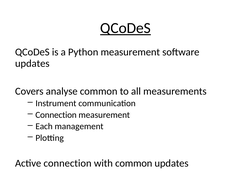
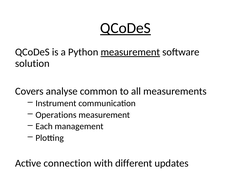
measurement underline: none -> present (130, 52)
updates: updates -> solution (32, 63)
Connection: Connection -> Operations (56, 115)
with common: common -> different (134, 163)
